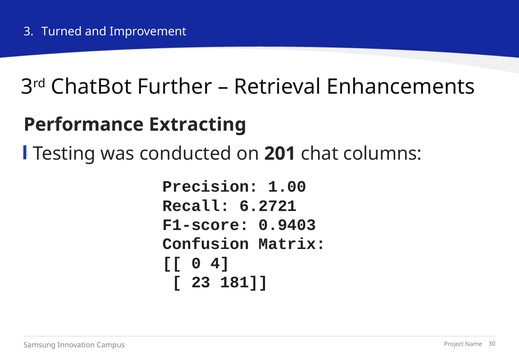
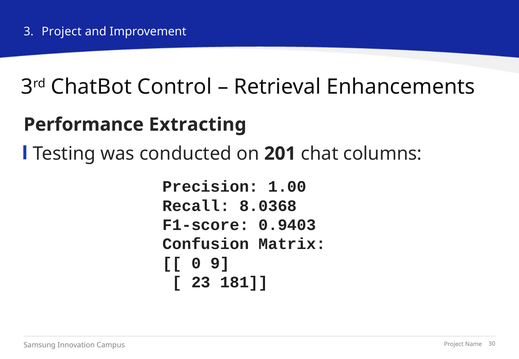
3 Turned: Turned -> Project (62, 32)
Further: Further -> Control (175, 87)
6.2721: 6.2721 -> 8.0368 (268, 206)
4: 4 -> 9 (220, 264)
